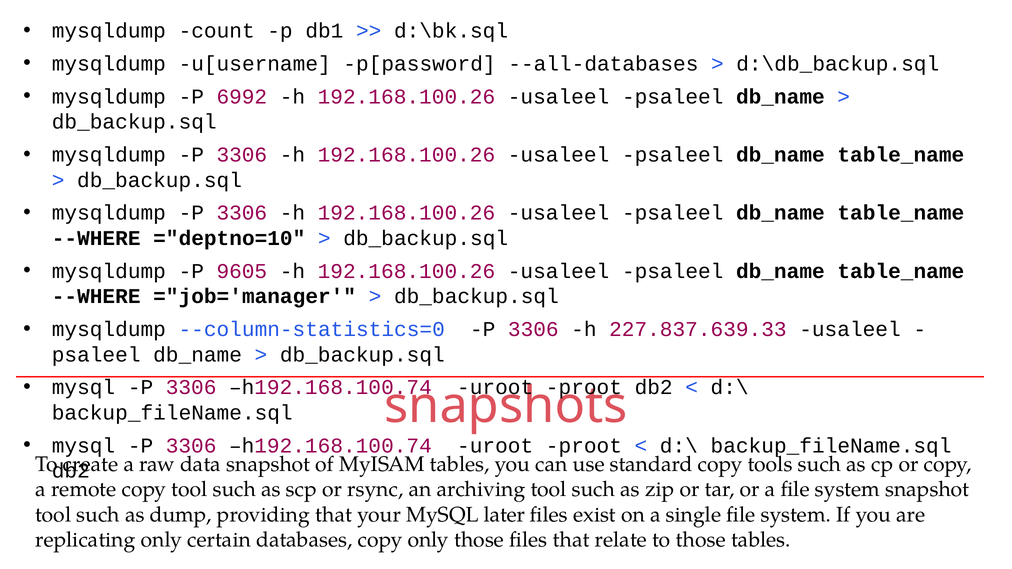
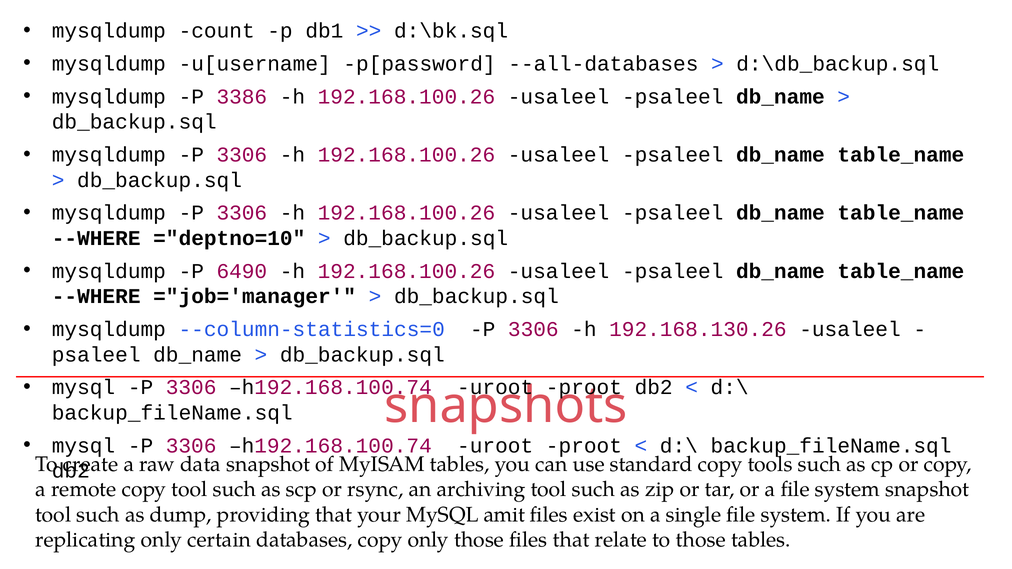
6992: 6992 -> 3386 (242, 97)
9605: 9605 -> 6490 (242, 271)
227.837.639.33: 227.837.639.33 -> 192.168.130.26 (698, 329)
later: later -> amit (504, 515)
